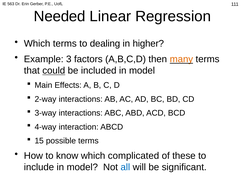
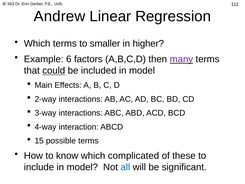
Needed: Needed -> Andrew (59, 16)
dealing: dealing -> smaller (105, 44)
3: 3 -> 6 (69, 59)
many colour: orange -> purple (181, 59)
